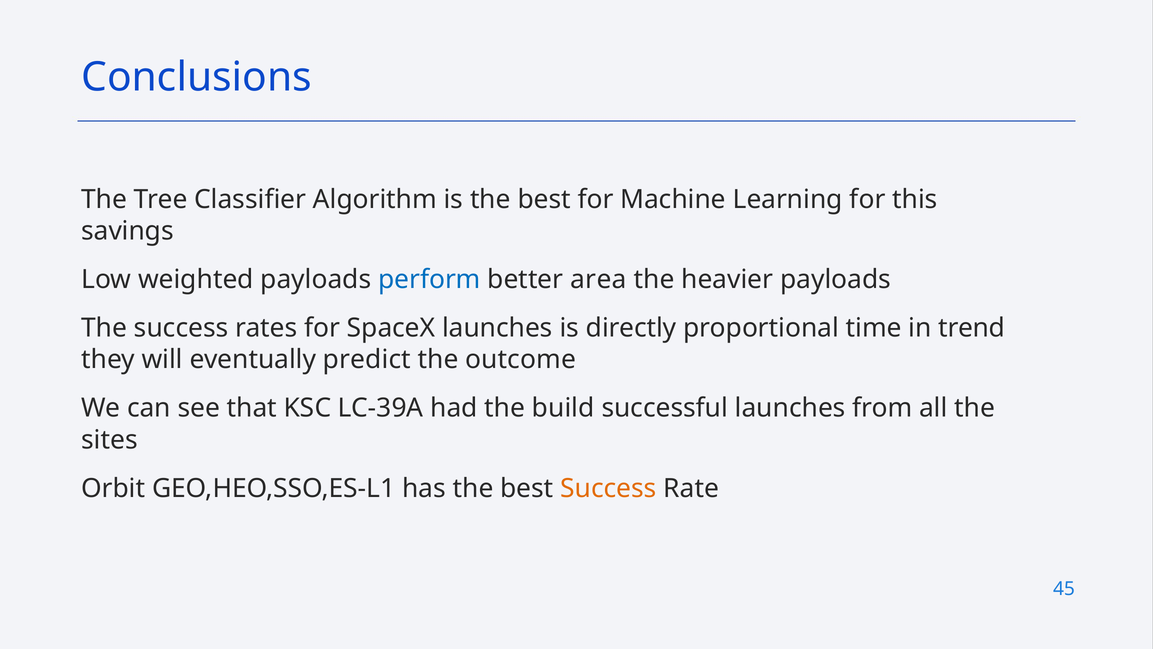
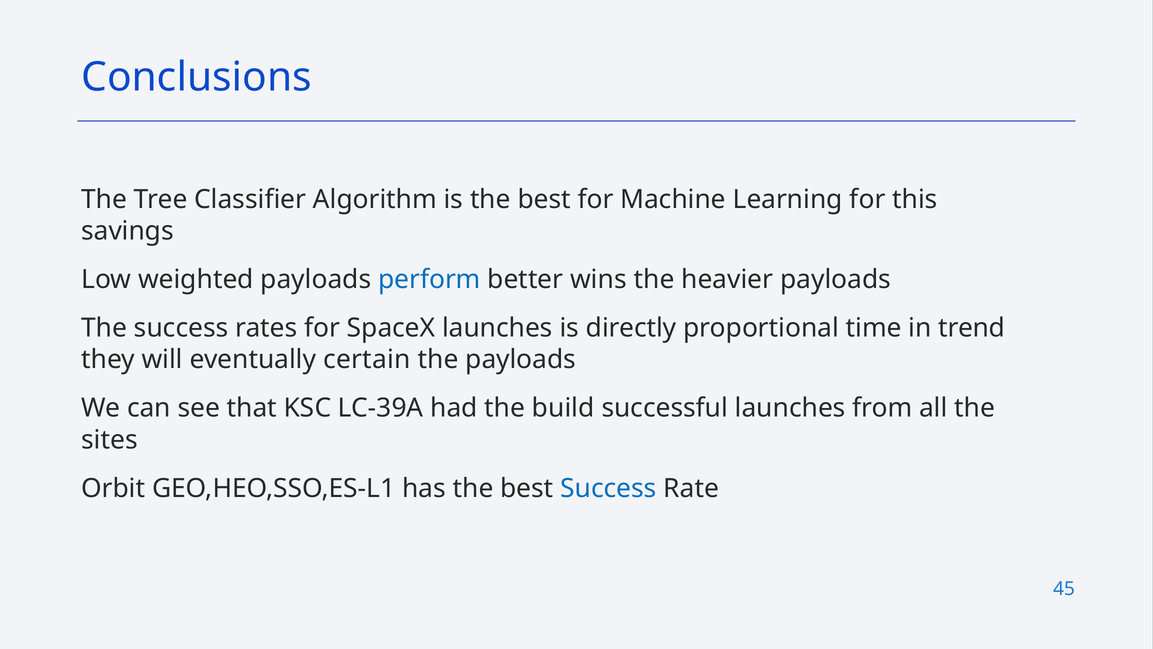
area: area -> wins (599, 279)
predict: predict -> certain (367, 360)
the outcome: outcome -> payloads (521, 360)
Success colour: orange -> blue (608, 488)
